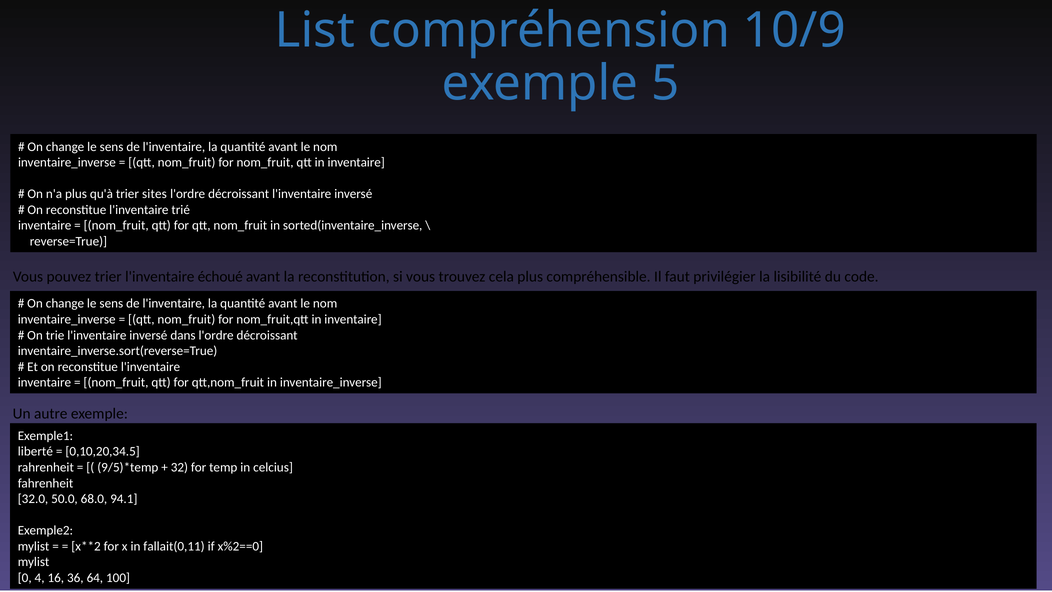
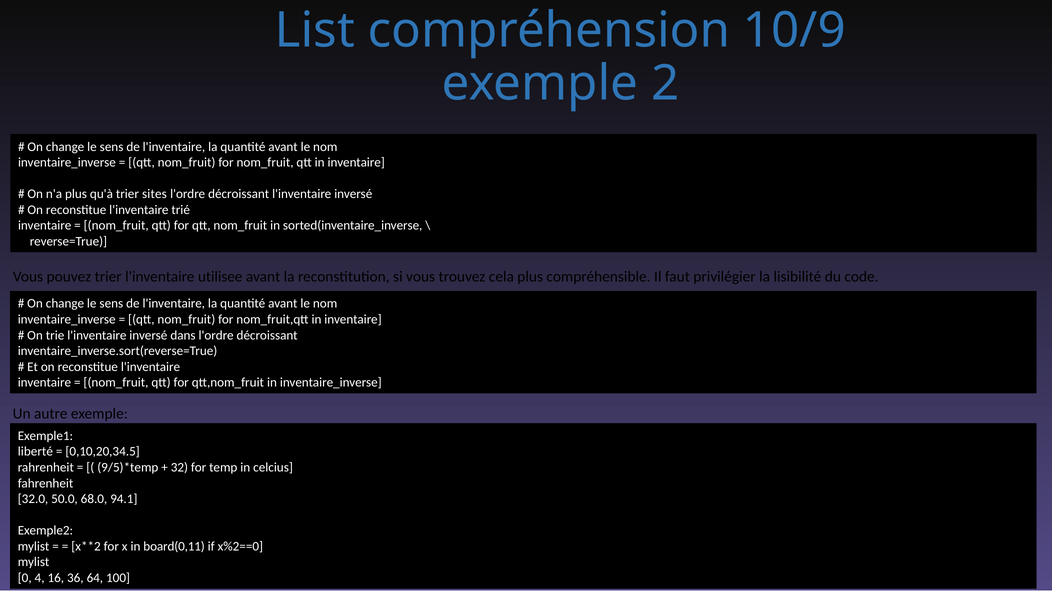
5: 5 -> 2 (665, 84)
échoué: échoué -> utilisee (220, 276)
fallait(0,11: fallait(0,11 -> board(0,11 (174, 546)
